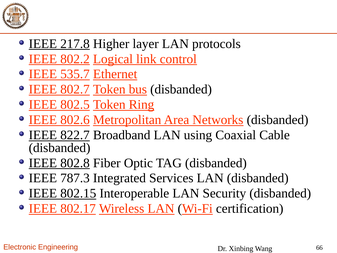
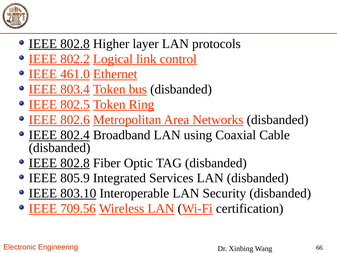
217.8: 217.8 -> 802.8 (75, 44)
535.7: 535.7 -> 461.0 (75, 74)
802.7: 802.7 -> 803.4 (75, 89)
822.7: 822.7 -> 802.4 (75, 135)
787.3: 787.3 -> 805.9 (75, 178)
802.15: 802.15 -> 803.10 (78, 193)
802.17: 802.17 -> 709.56 (78, 208)
